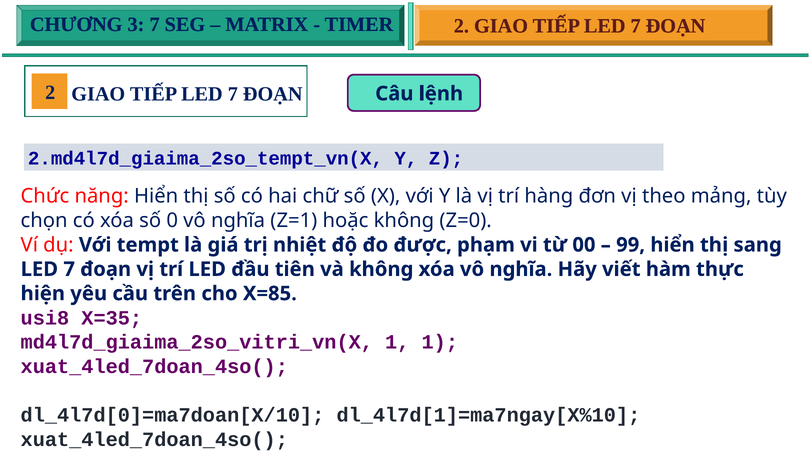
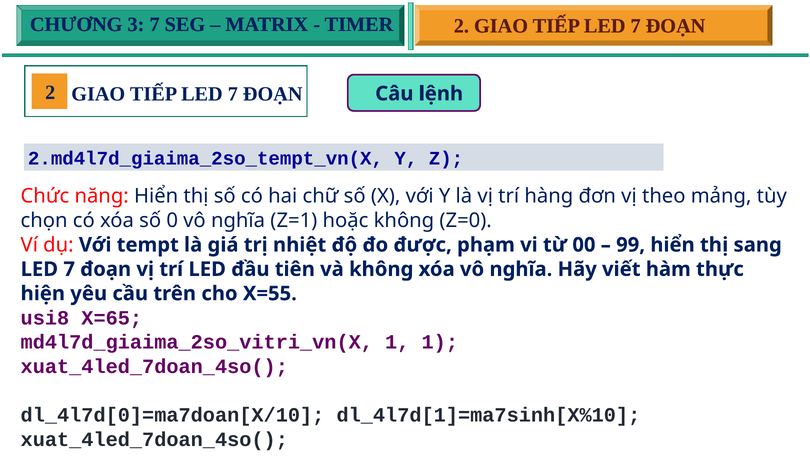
X=85: X=85 -> X=55 (270, 293)
X=35: X=35 -> X=65 (112, 318)
dl_4l7d[1]=ma7ngay[X%10: dl_4l7d[1]=ma7ngay[X%10 -> dl_4l7d[1]=ma7sinh[X%10 (488, 415)
